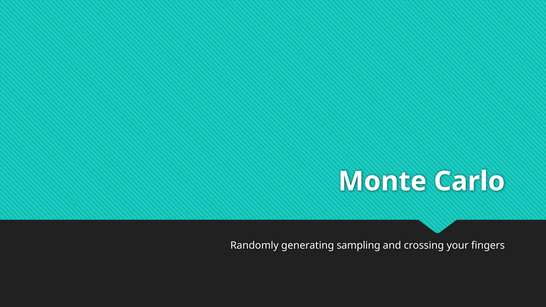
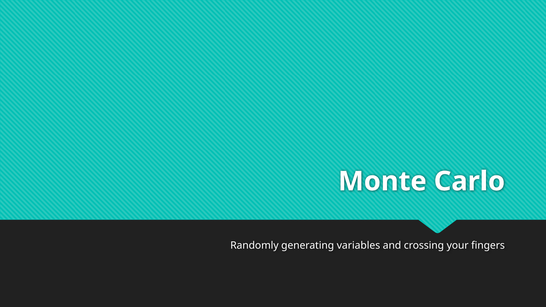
sampling: sampling -> variables (358, 245)
